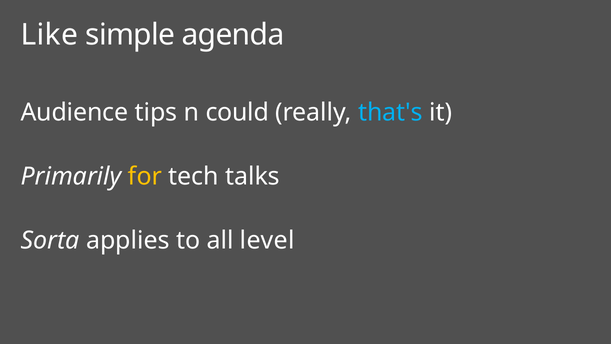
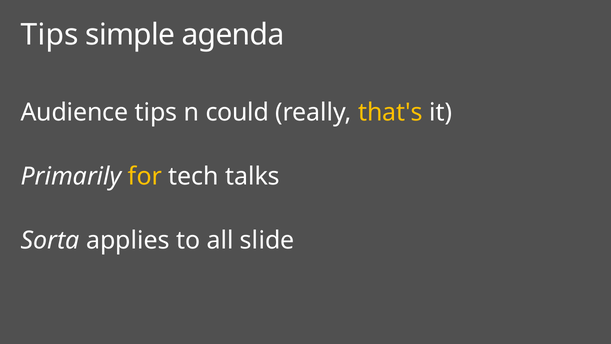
Like: Like -> Tips (50, 35)
that's colour: light blue -> yellow (390, 112)
level: level -> slide (267, 240)
